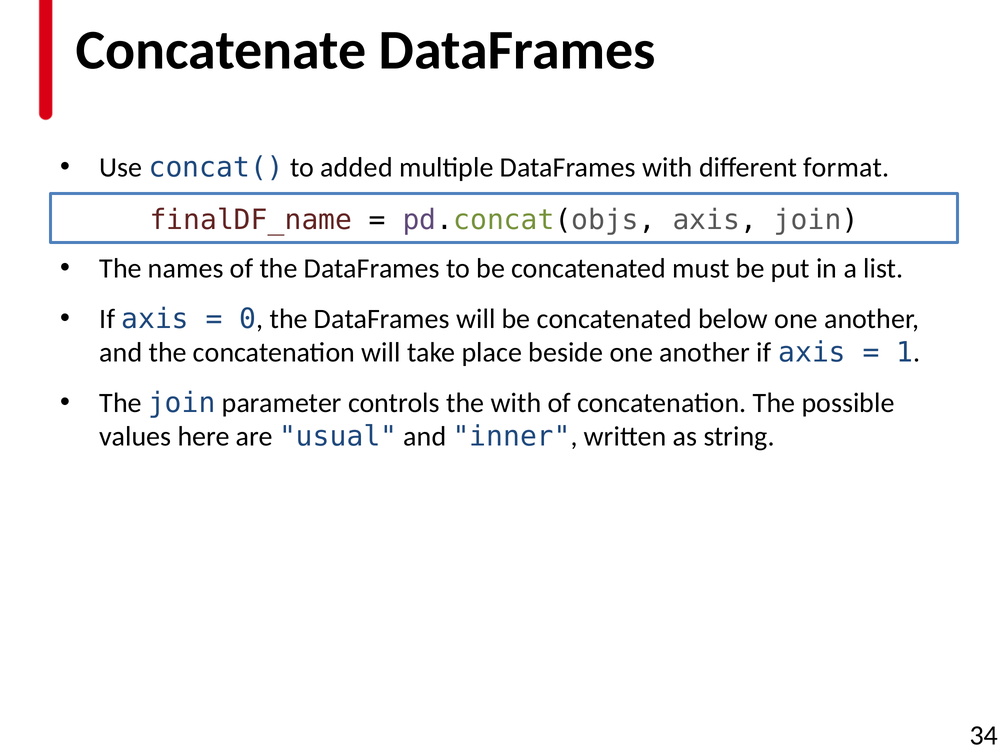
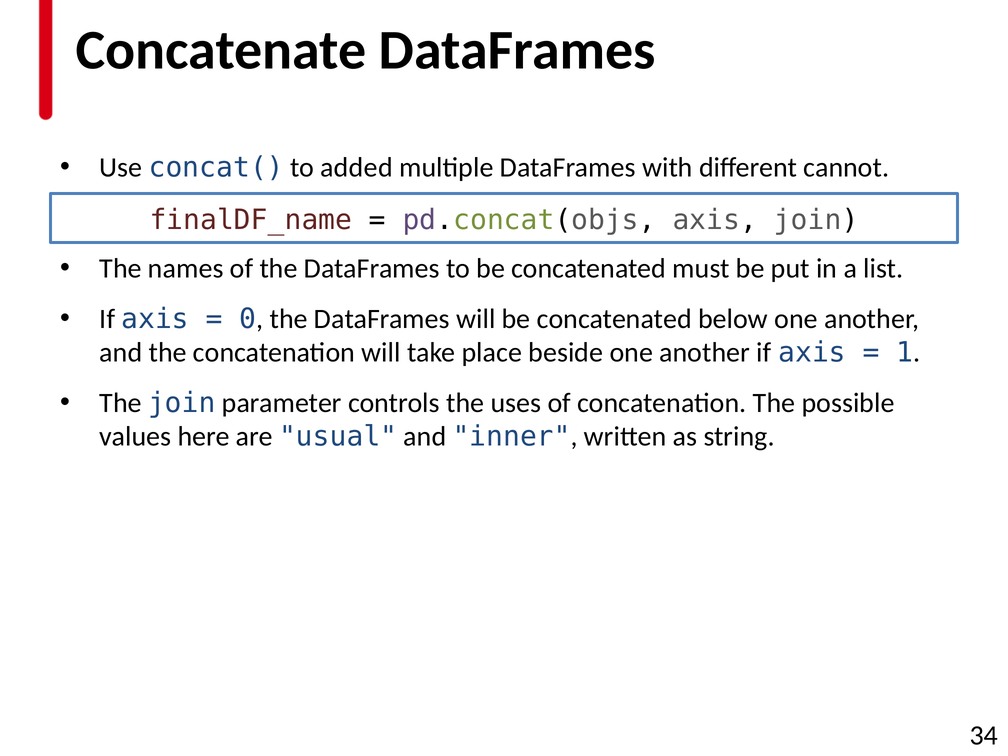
format: format -> cannot (846, 168)
the with: with -> uses (516, 403)
